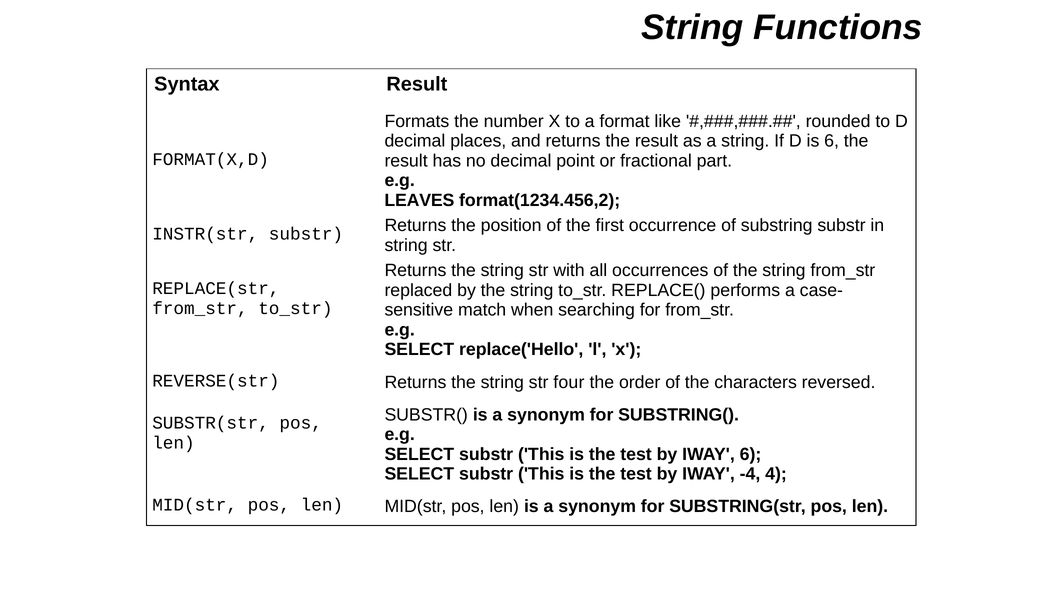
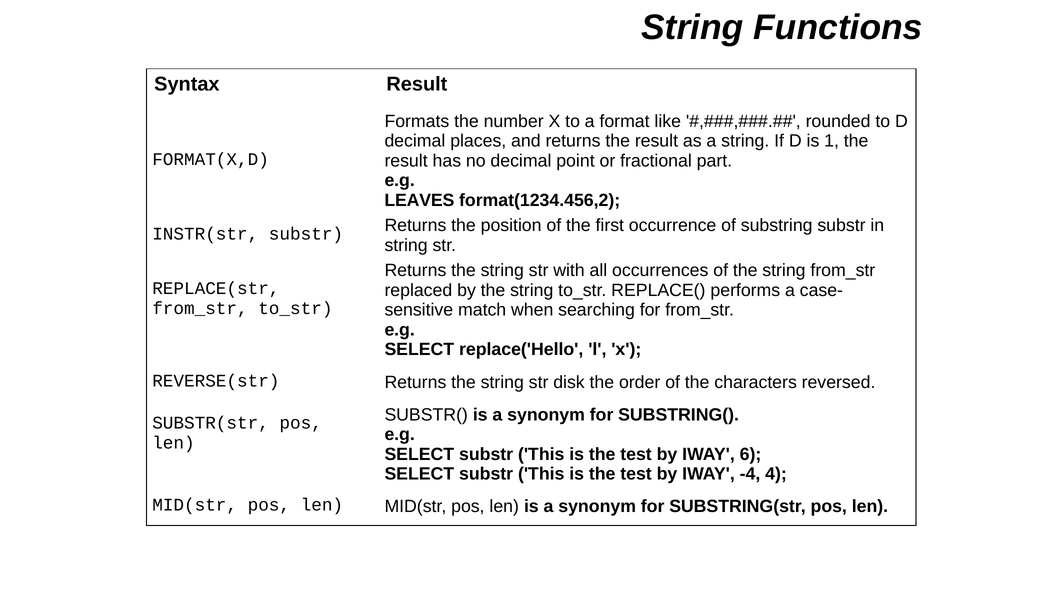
is 6: 6 -> 1 (832, 141)
four: four -> disk (569, 382)
